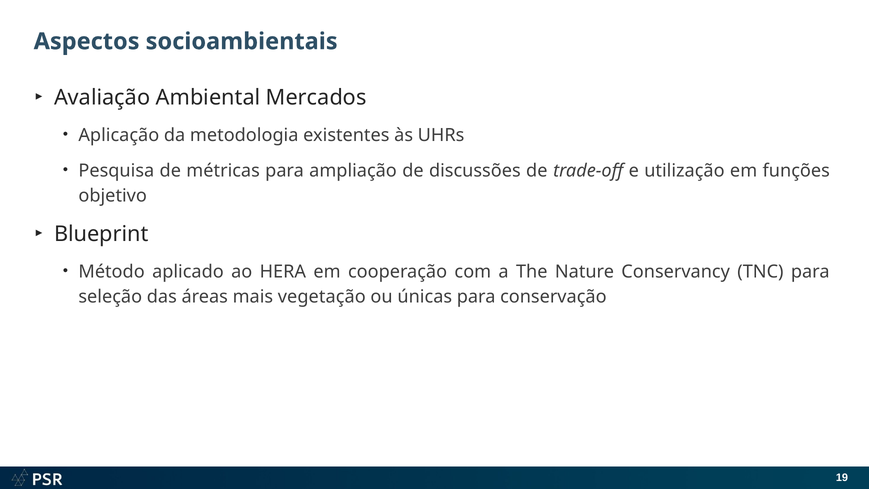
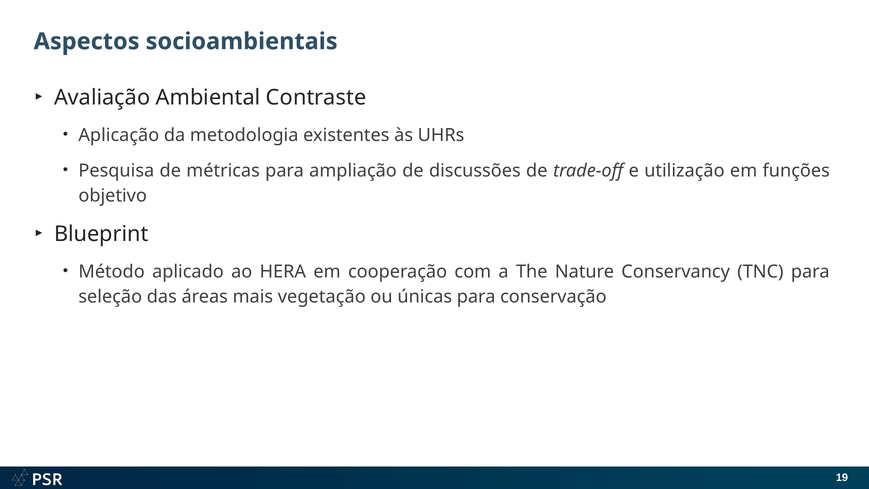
Mercados: Mercados -> Contraste (316, 98)
